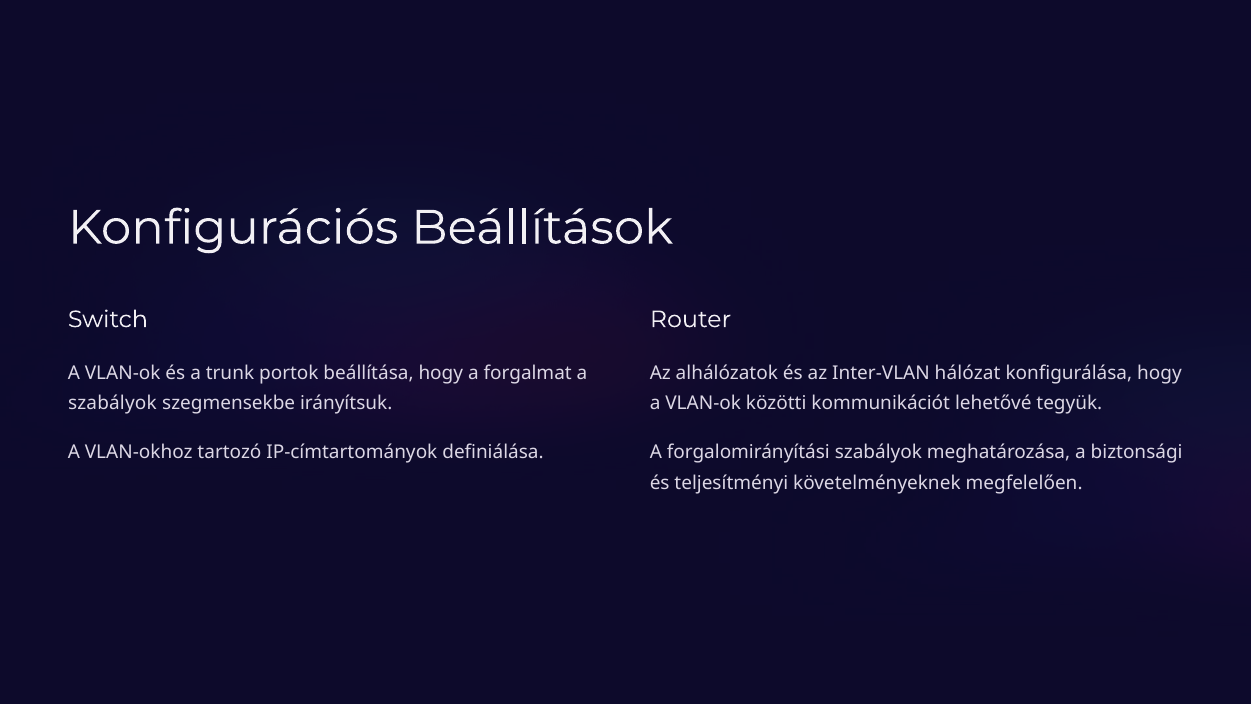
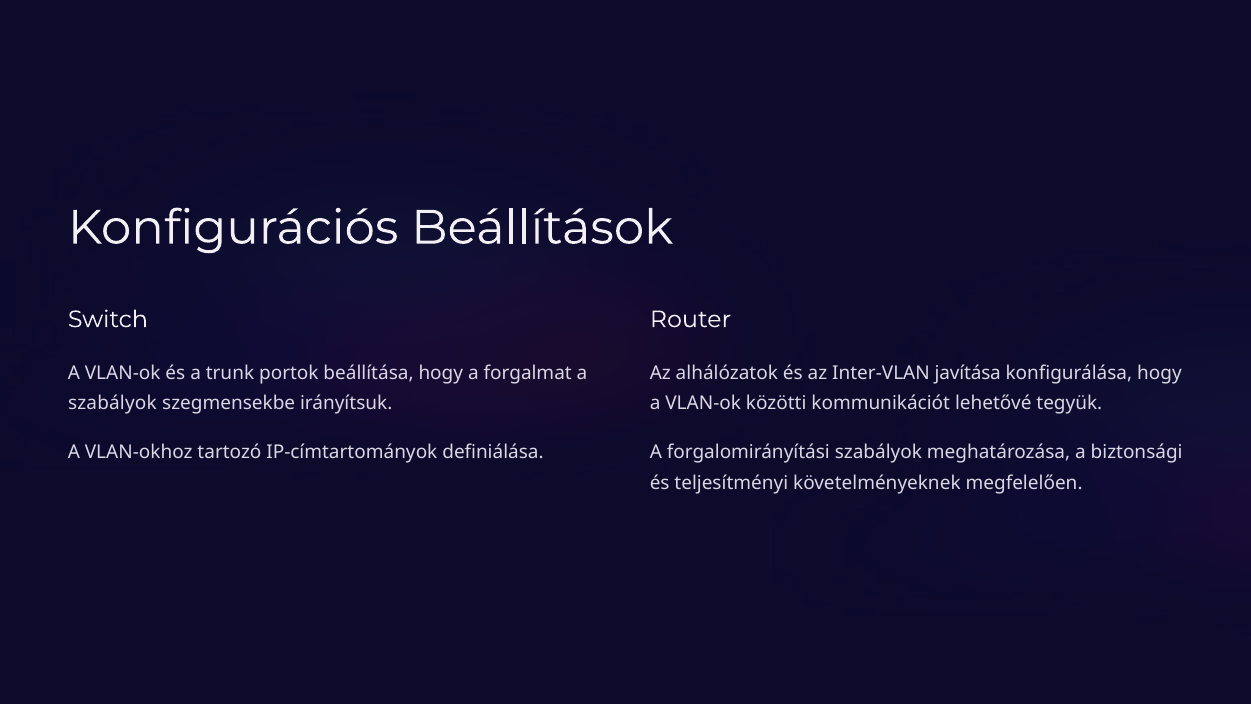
hálózat: hálózat -> javítása (968, 373)
